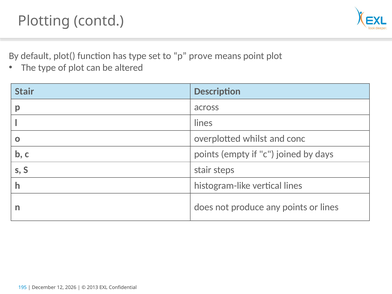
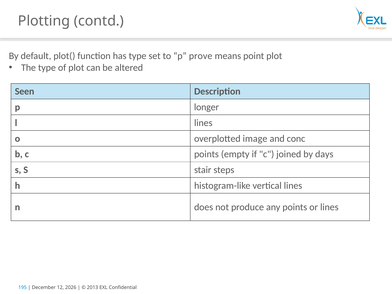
Stair: Stair -> Seen (25, 91)
across: across -> longer (207, 107)
whilst: whilst -> image (255, 139)
